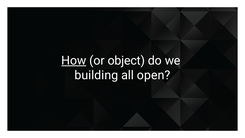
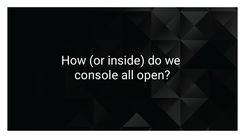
How underline: present -> none (74, 60)
object: object -> inside (126, 60)
building: building -> console (96, 75)
